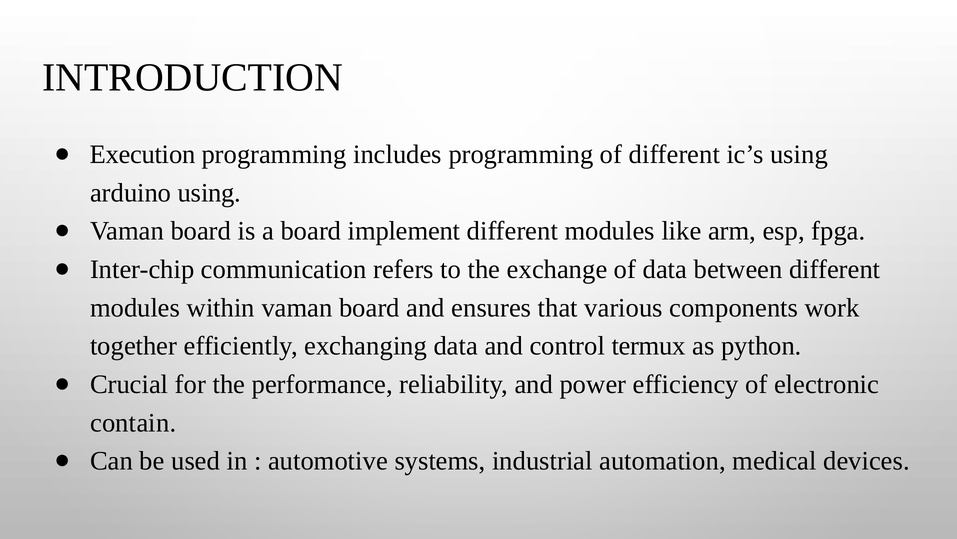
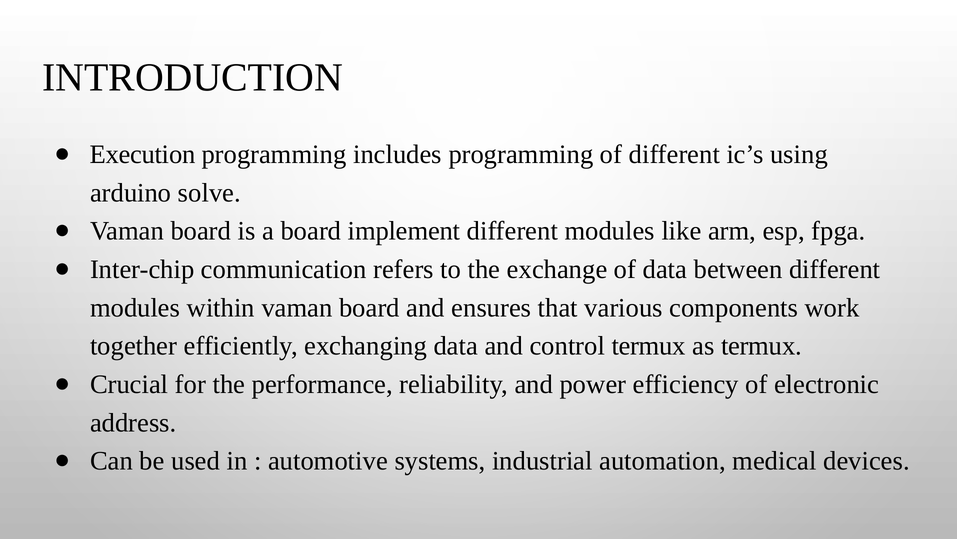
arduino using: using -> solve (209, 193)
as python: python -> termux (761, 346)
contain: contain -> address (133, 422)
